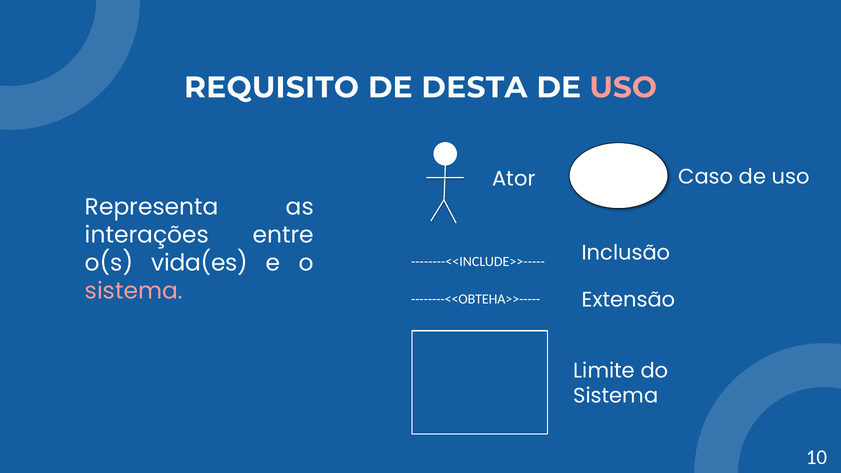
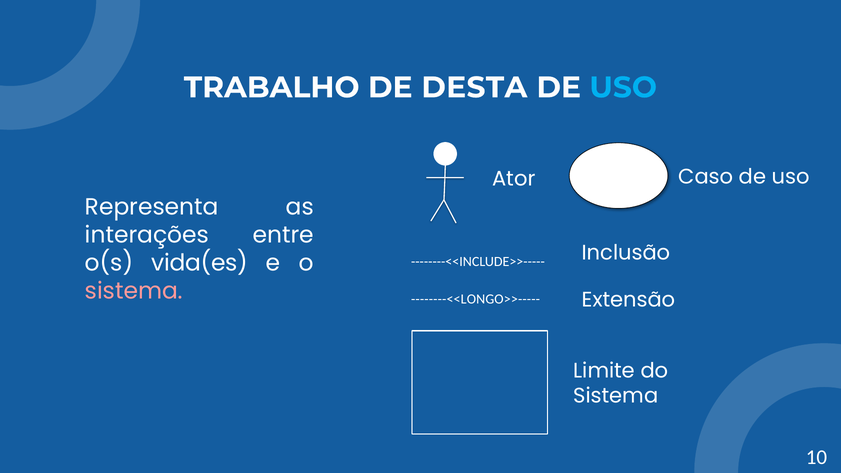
REQUISITO: REQUISITO -> TRABALHO (272, 87)
USO colour: pink -> light blue (623, 87)
--------<<OBTEHA>>-----: --------<<OBTEHA>>----- -> --------<<LONGO>>----- (476, 299)
